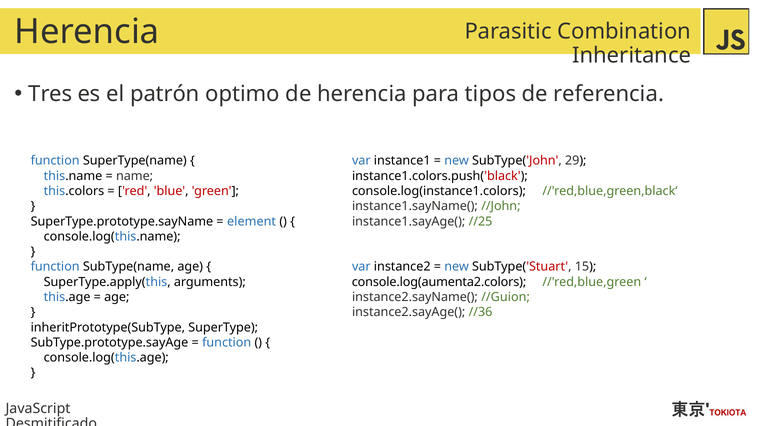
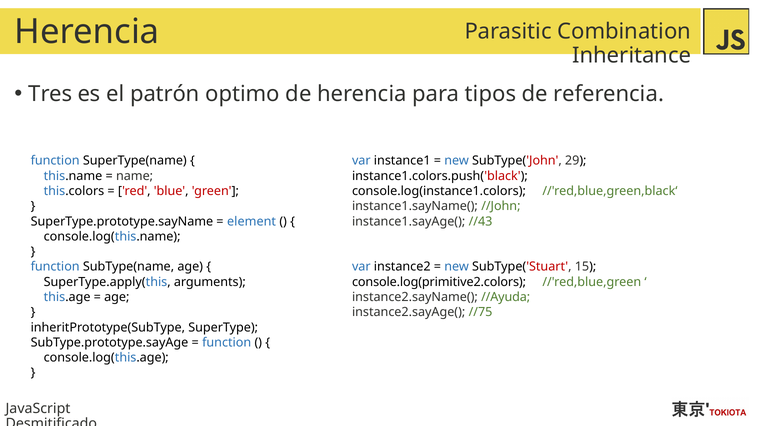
//25: //25 -> //43 (481, 221)
console.log(aumenta2.colors: console.log(aumenta2.colors -> console.log(primitive2.colors (439, 282)
//Guion: //Guion -> //Ayuda (506, 297)
//36: //36 -> //75 (481, 312)
